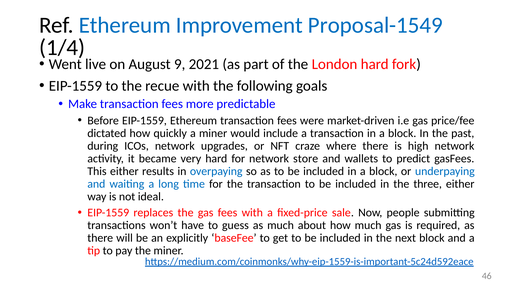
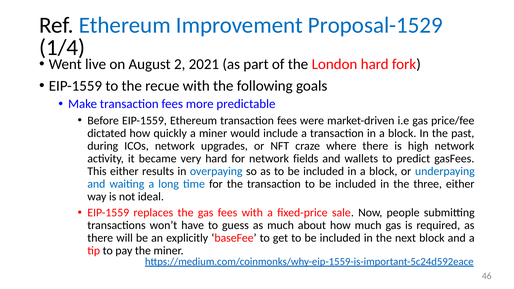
Proposal-1549: Proposal-1549 -> Proposal-1529 (375, 25)
9: 9 -> 2 (180, 64)
store: store -> fields (306, 159)
